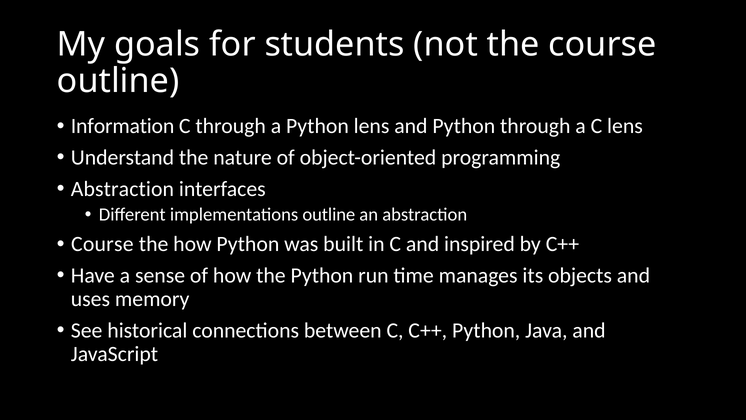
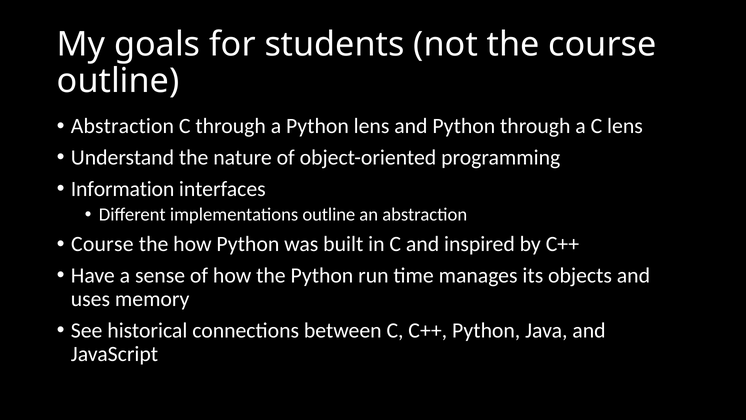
Information: Information -> Abstraction (122, 126)
Abstraction: Abstraction -> Information (123, 189)
